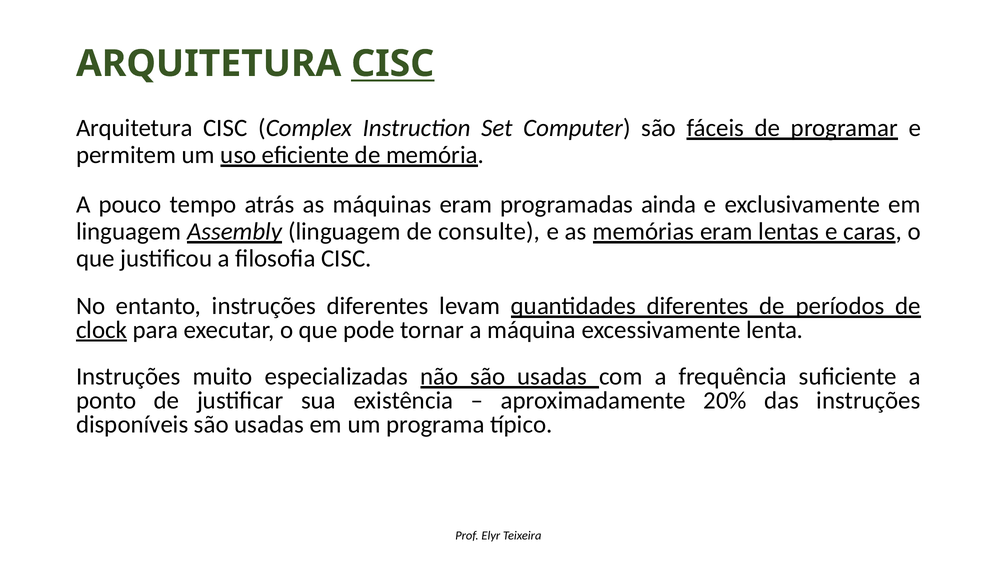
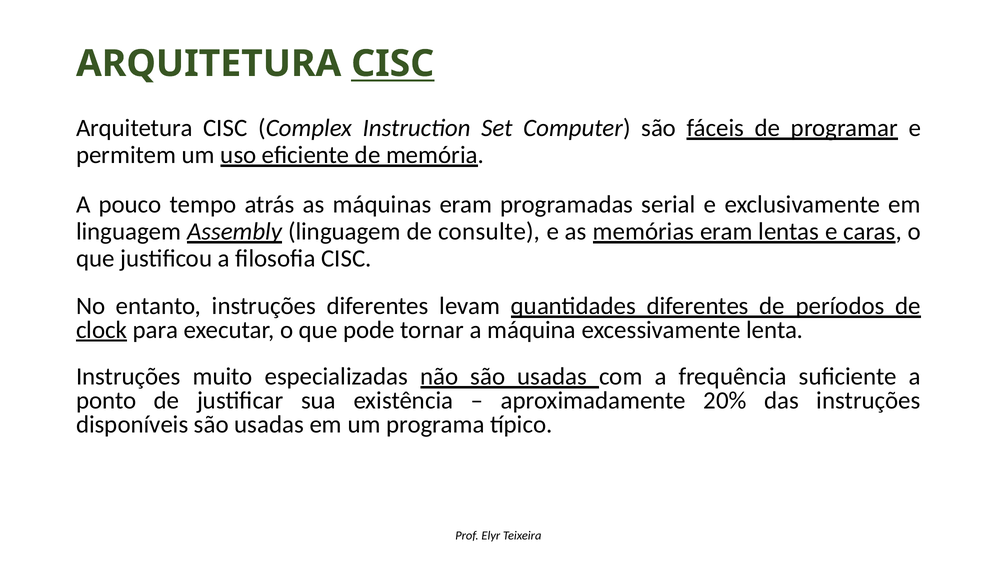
ainda: ainda -> serial (669, 205)
